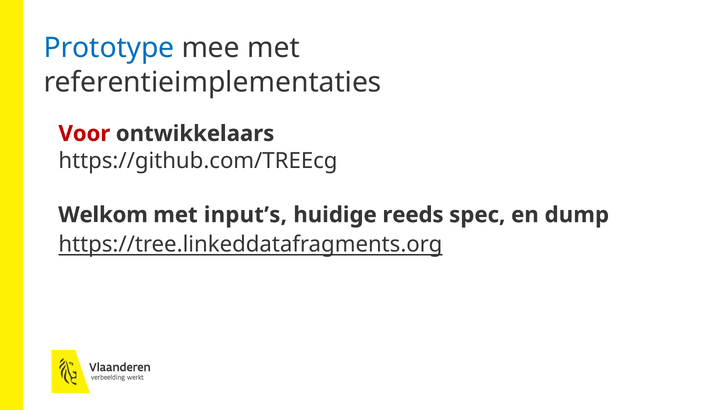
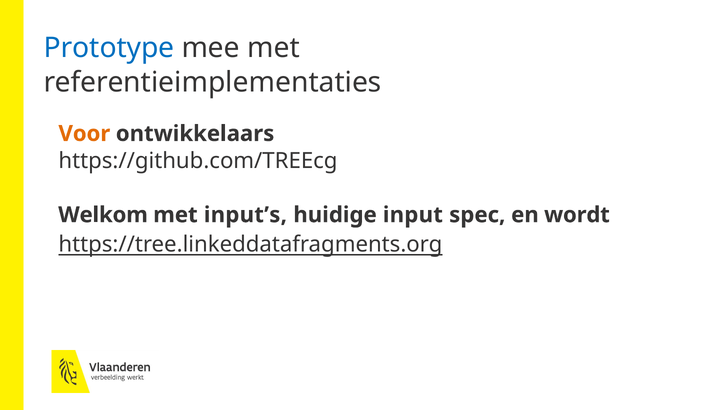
Voor colour: red -> orange (84, 134)
reeds: reeds -> input (413, 215)
dump: dump -> wordt (577, 215)
